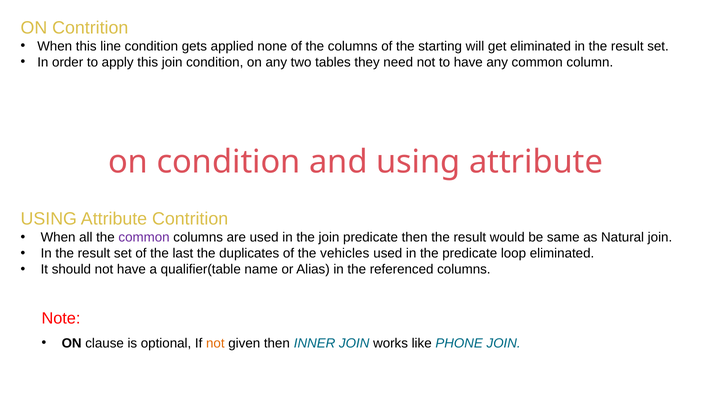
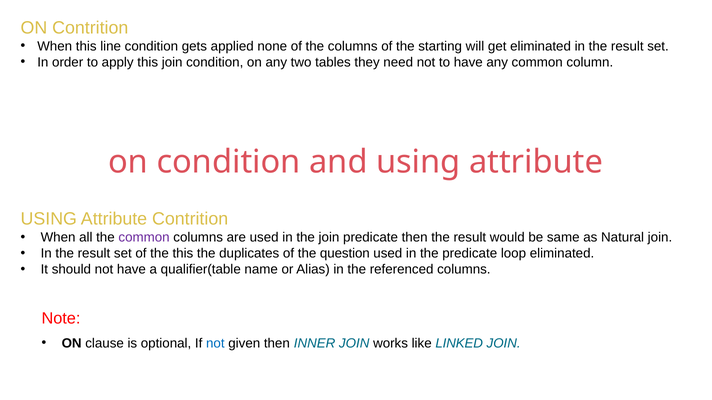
the last: last -> this (183, 254)
vehicles: vehicles -> question (345, 254)
not colour: orange -> blue (215, 344)
PHONE: PHONE -> LINKED (459, 344)
